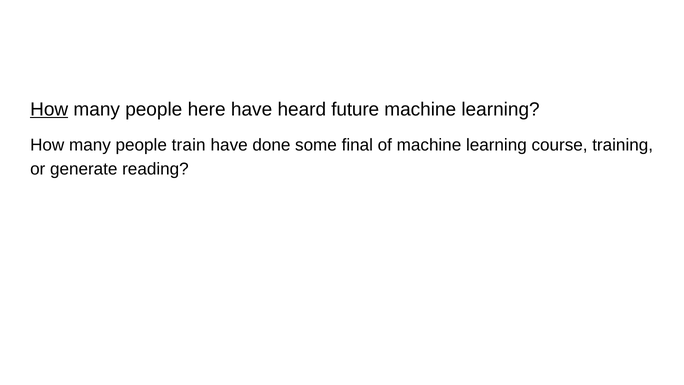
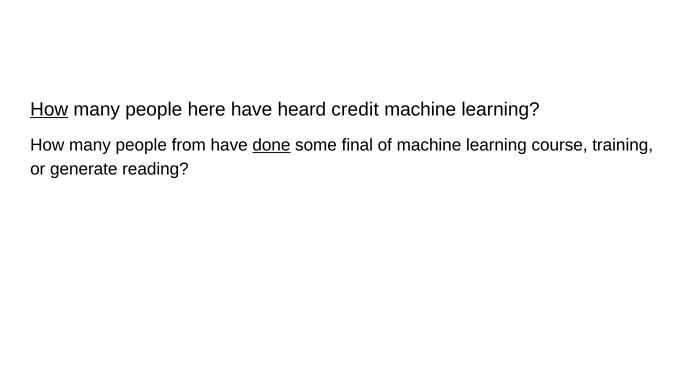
future: future -> credit (355, 109)
train: train -> from (189, 145)
done underline: none -> present (271, 145)
